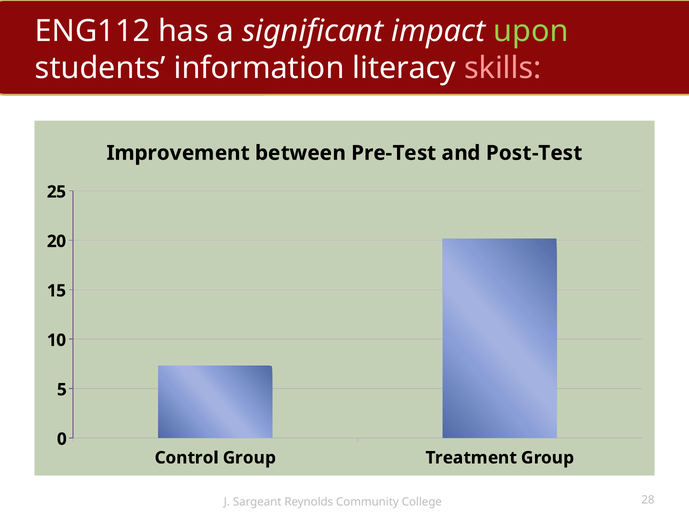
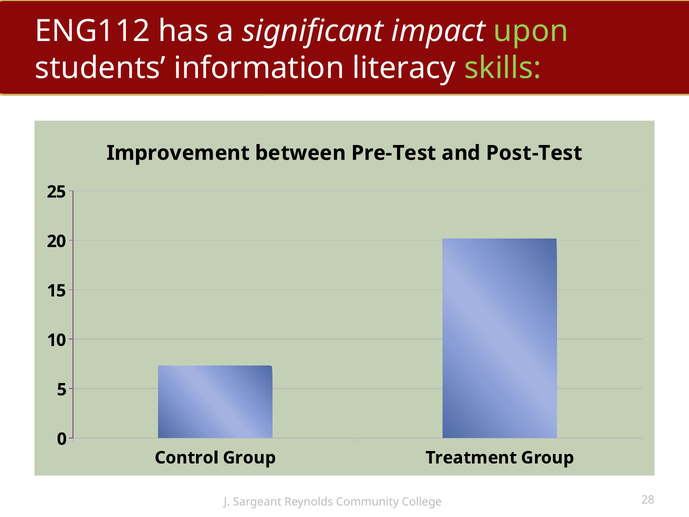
skills colour: pink -> light green (503, 68)
